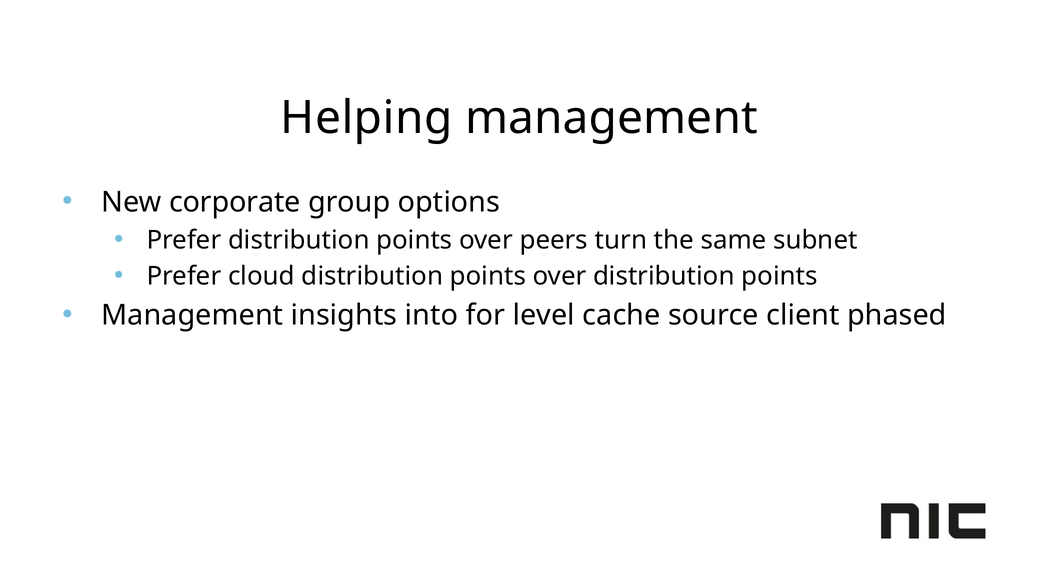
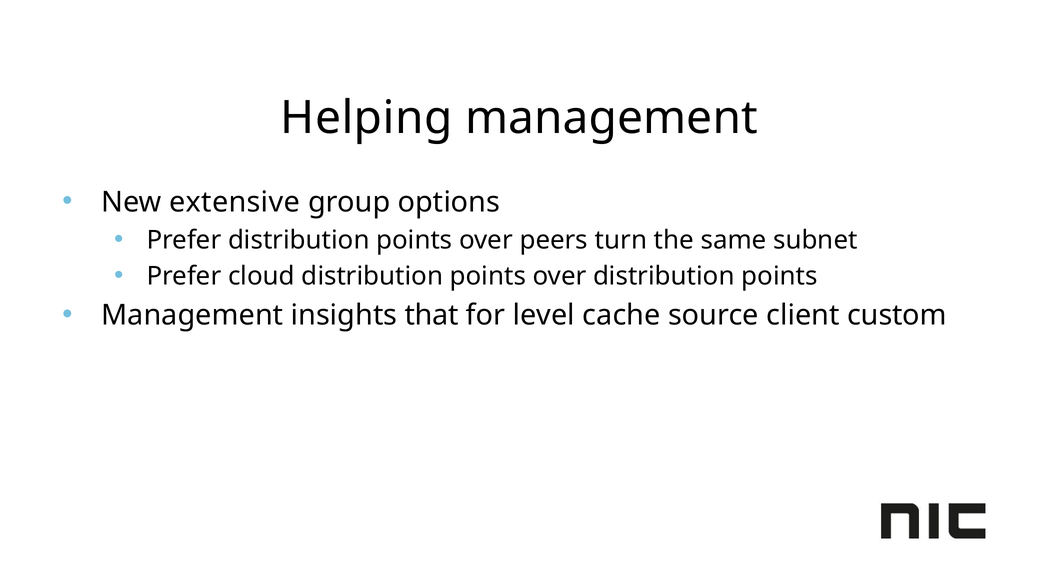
corporate: corporate -> extensive (235, 202)
into: into -> that (432, 315)
phased: phased -> custom (897, 315)
